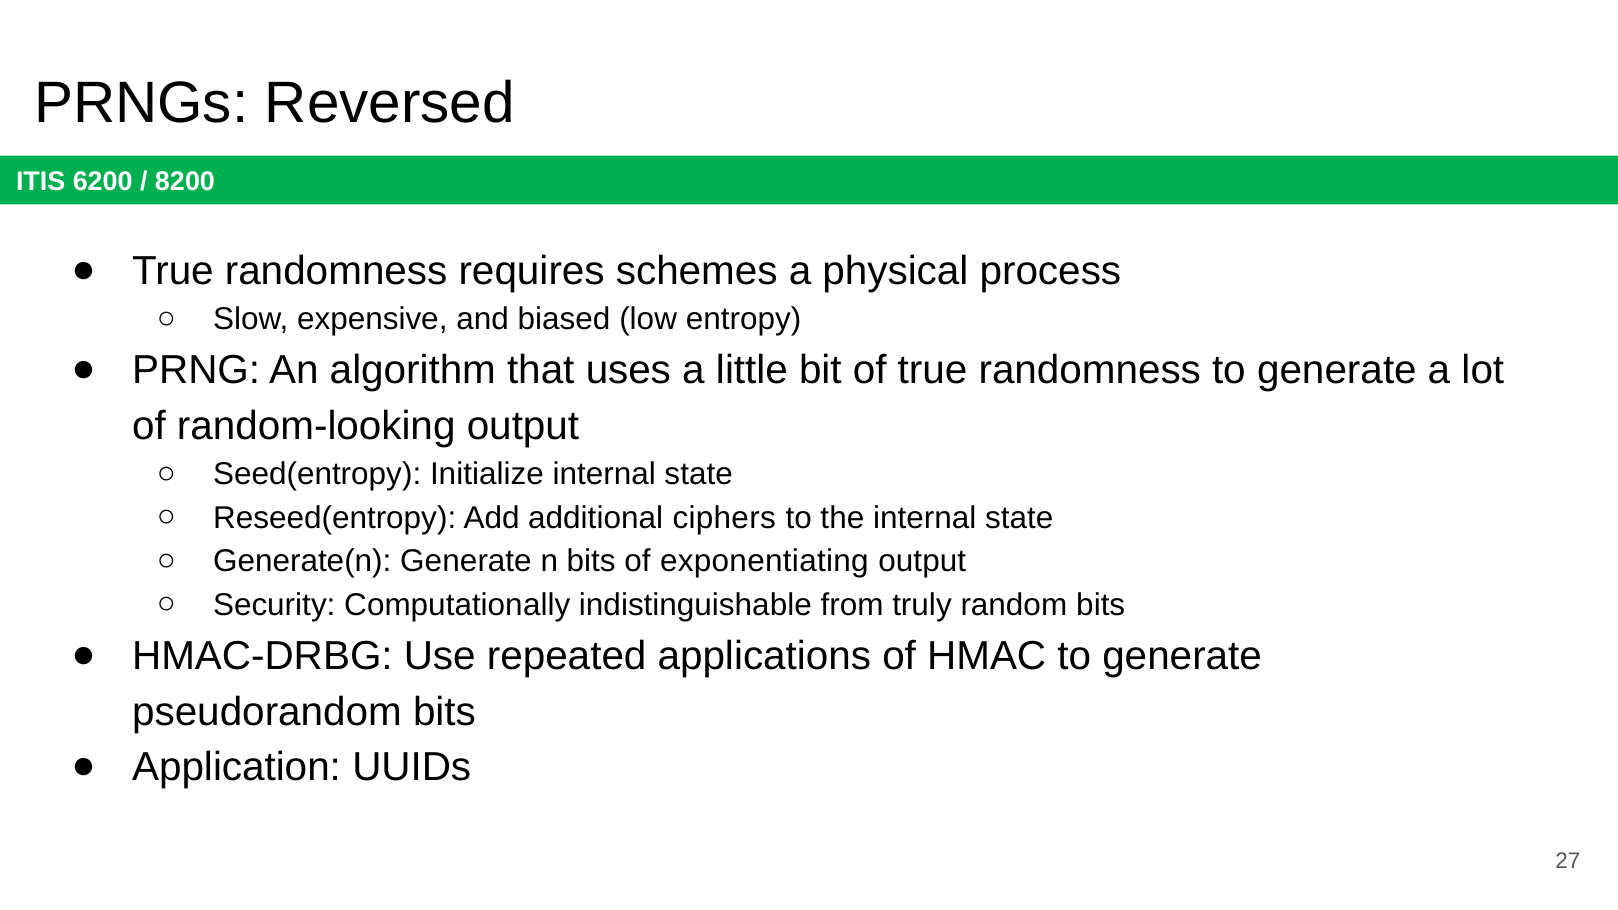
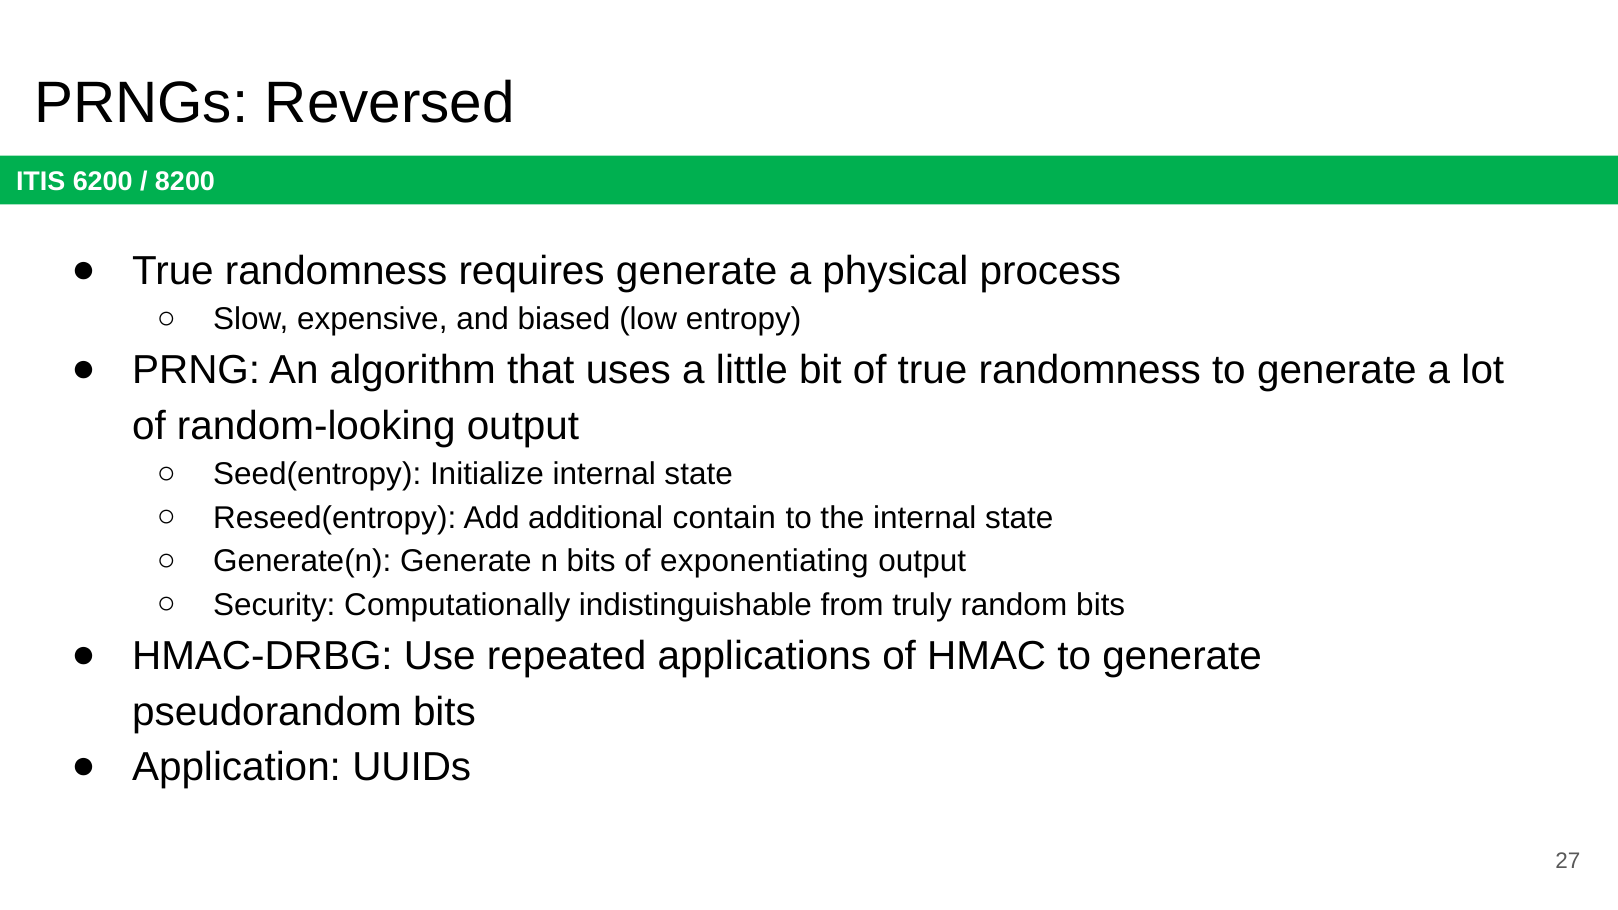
requires schemes: schemes -> generate (697, 271)
ciphers: ciphers -> contain (724, 518)
